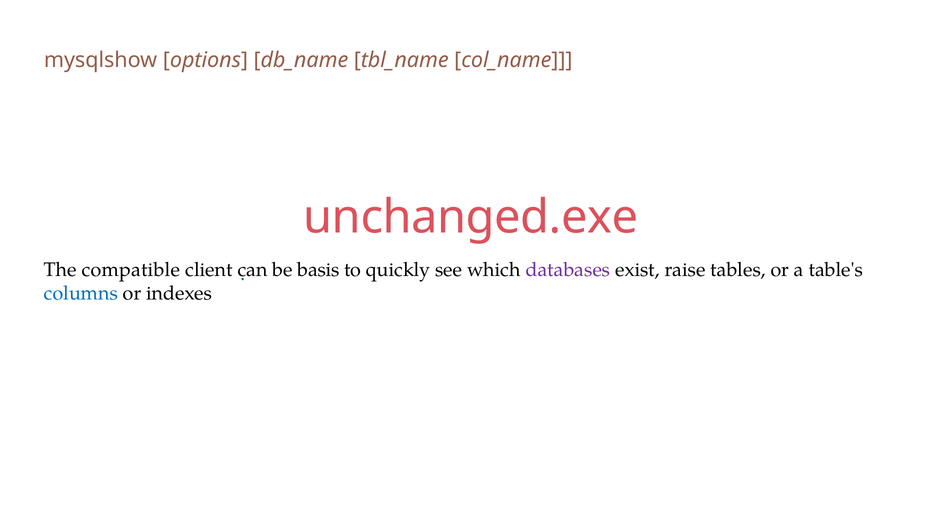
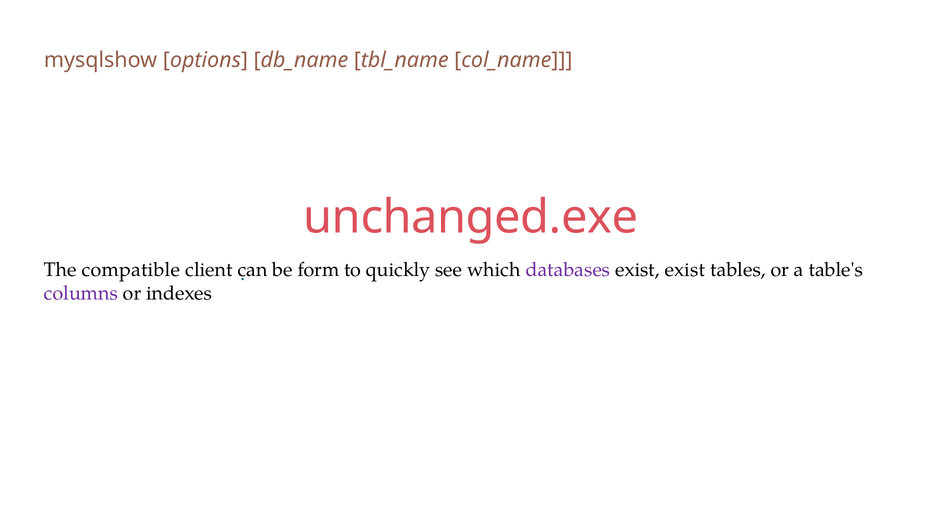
basis: basis -> form (318, 270)
exist raise: raise -> exist (685, 270)
columns colour: blue -> purple (81, 294)
